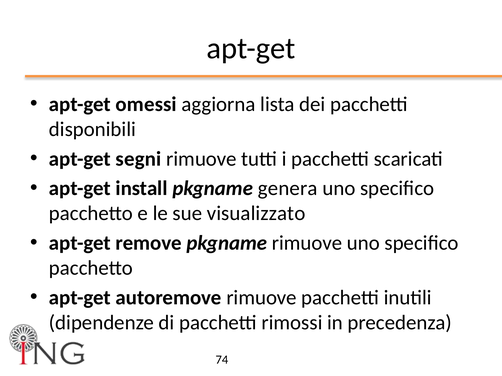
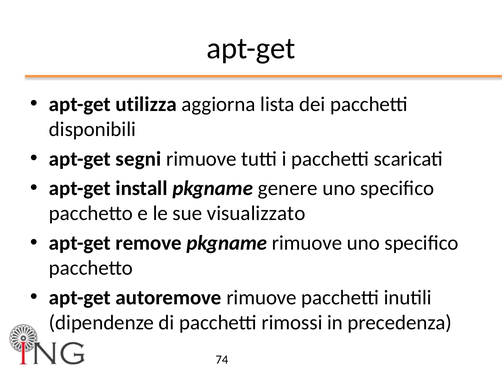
omessi: omessi -> utilizza (146, 104)
genera: genera -> genere (288, 189)
